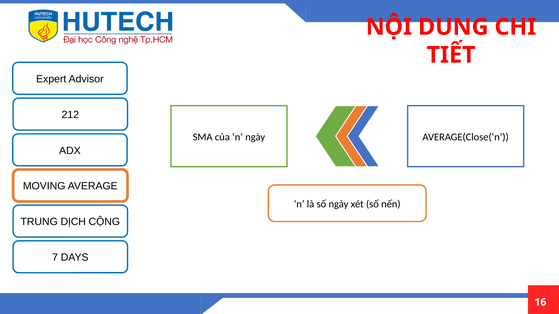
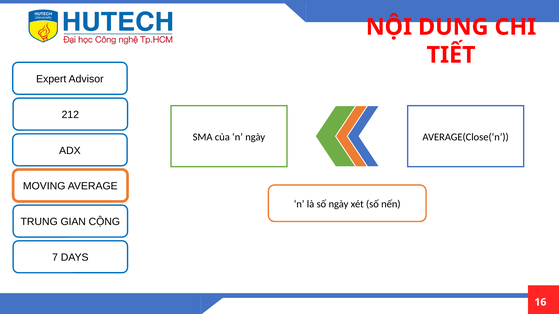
DỊCH: DỊCH -> GIAN (73, 222)
